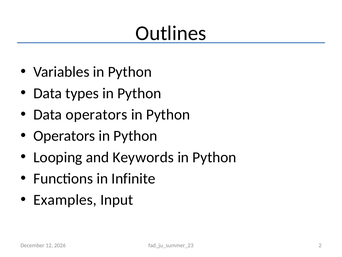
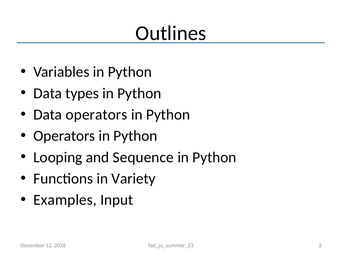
Keywords: Keywords -> Sequence (143, 157)
Infinite: Infinite -> Variety (133, 178)
